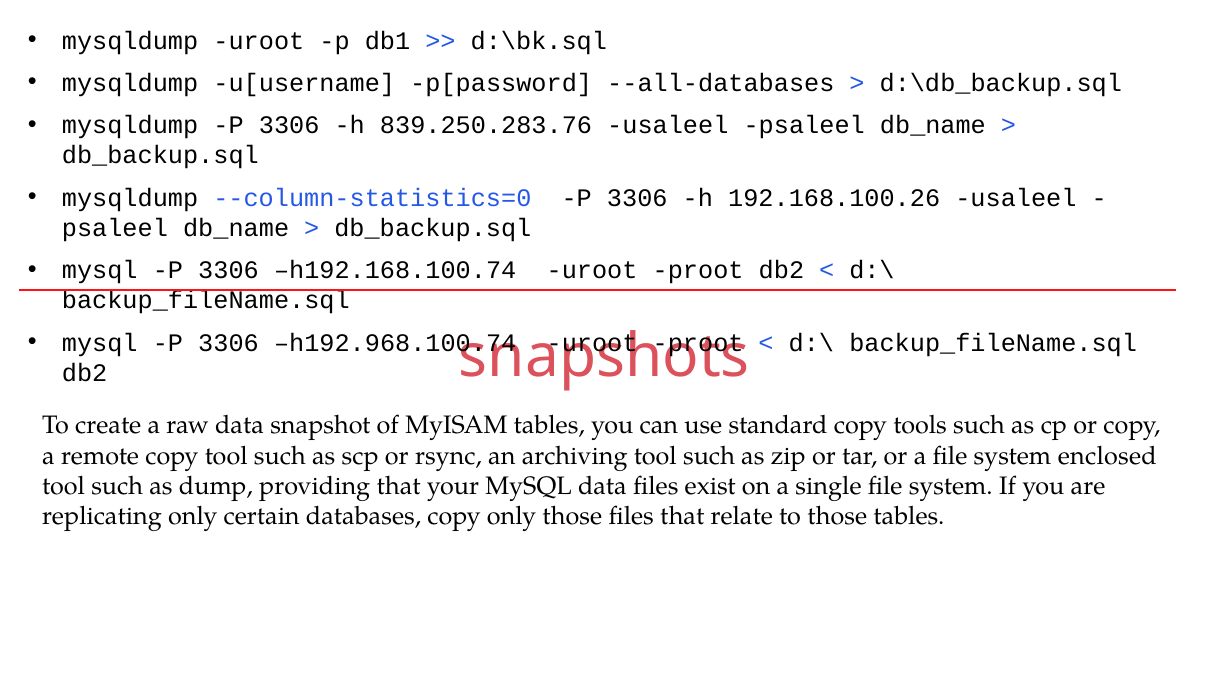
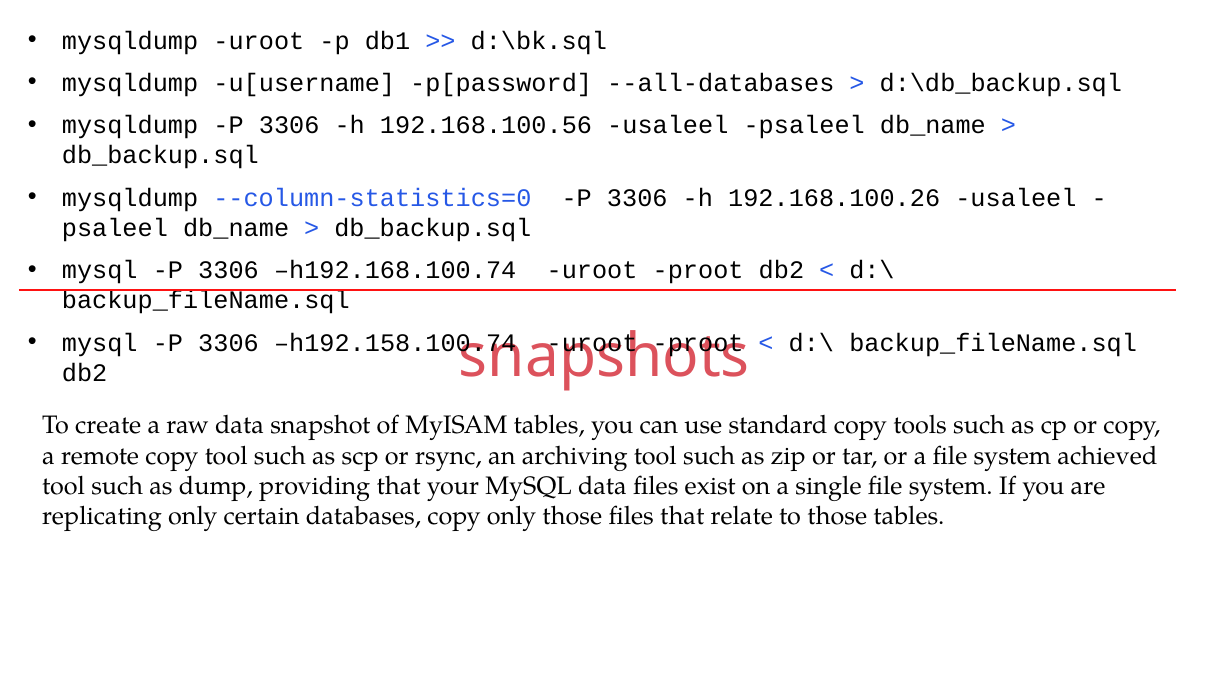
839.250.283.76: 839.250.283.76 -> 192.168.100.56 (486, 125)
h192.968.100.74: h192.968.100.74 -> h192.158.100.74 (395, 343)
enclosed: enclosed -> achieved (1107, 456)
